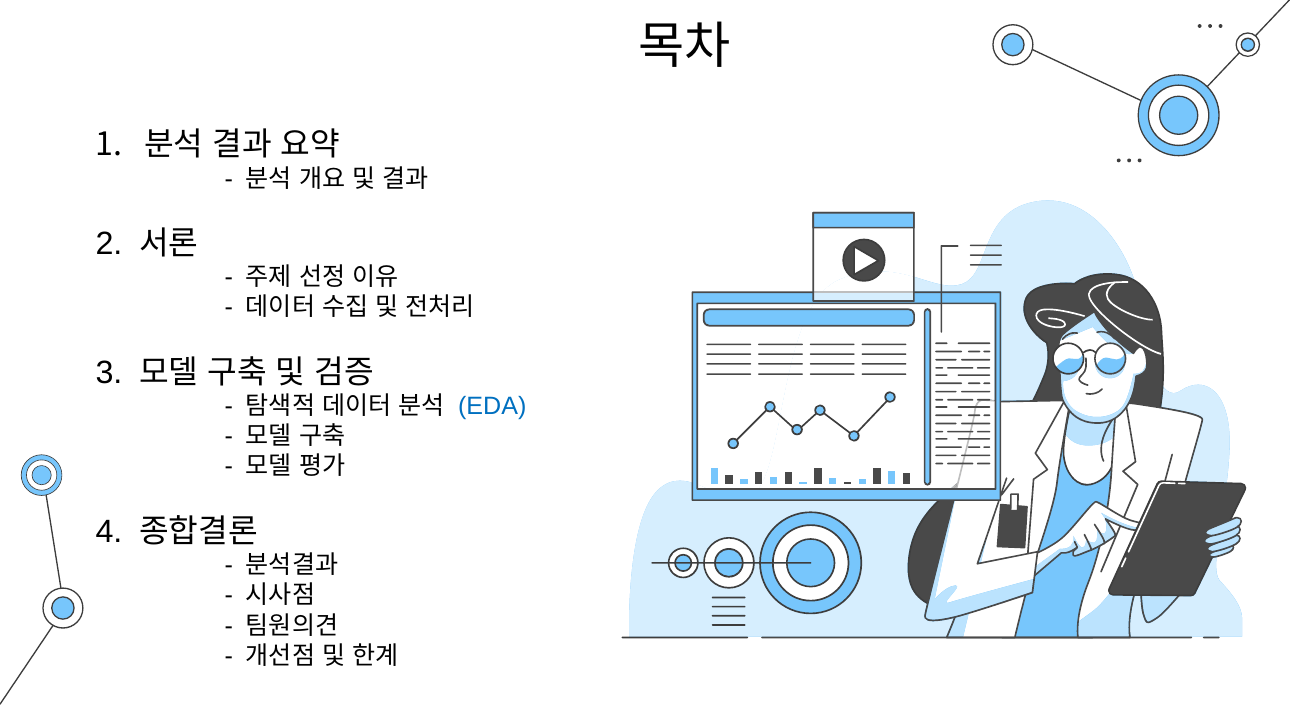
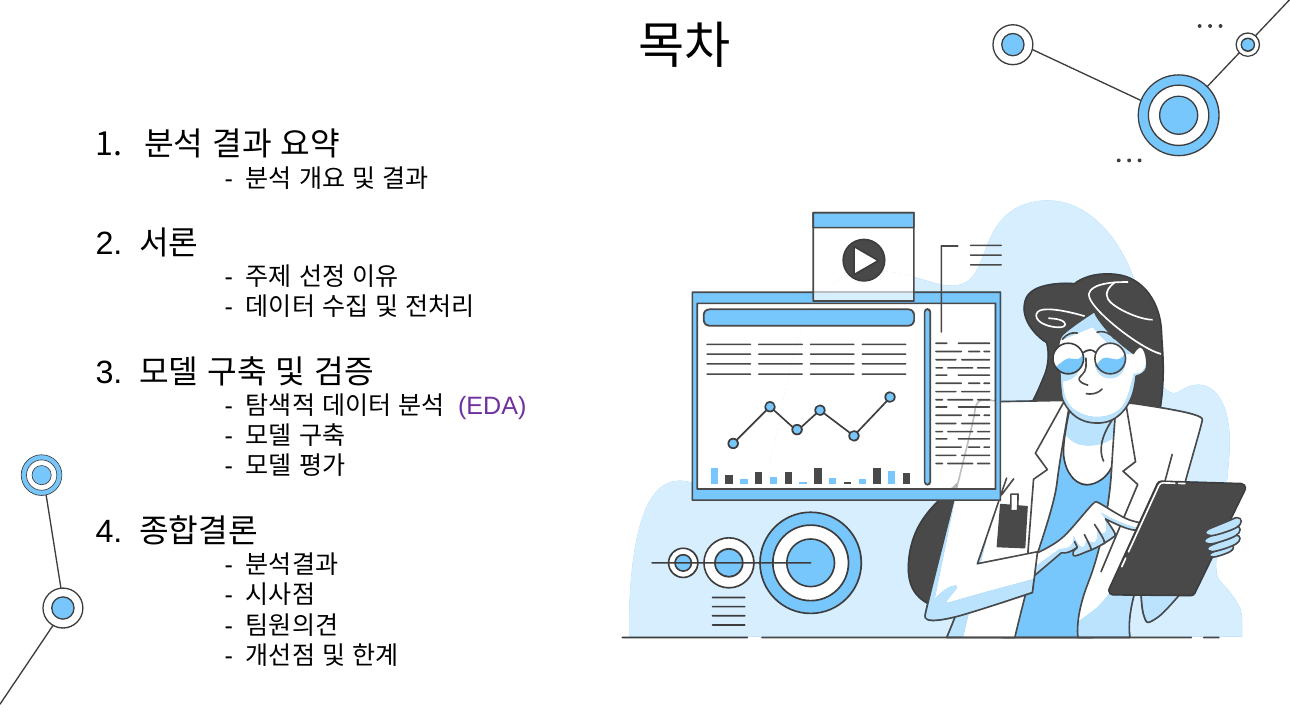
EDA colour: blue -> purple (492, 407)
